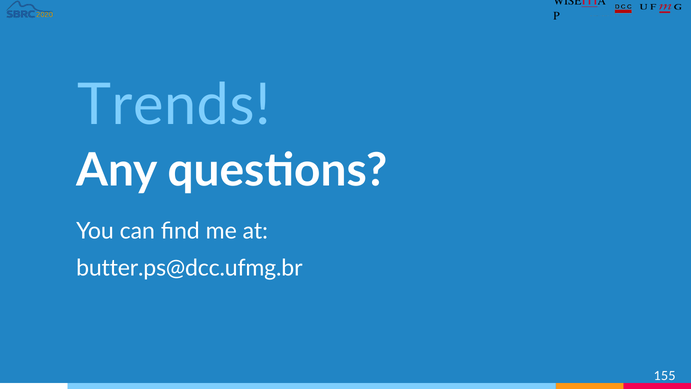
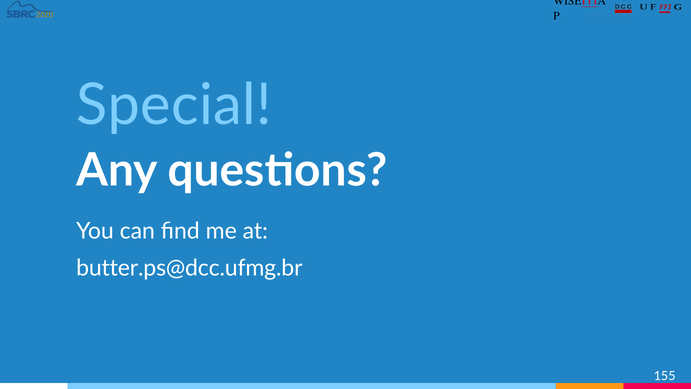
Trends: Trends -> Special (174, 105)
